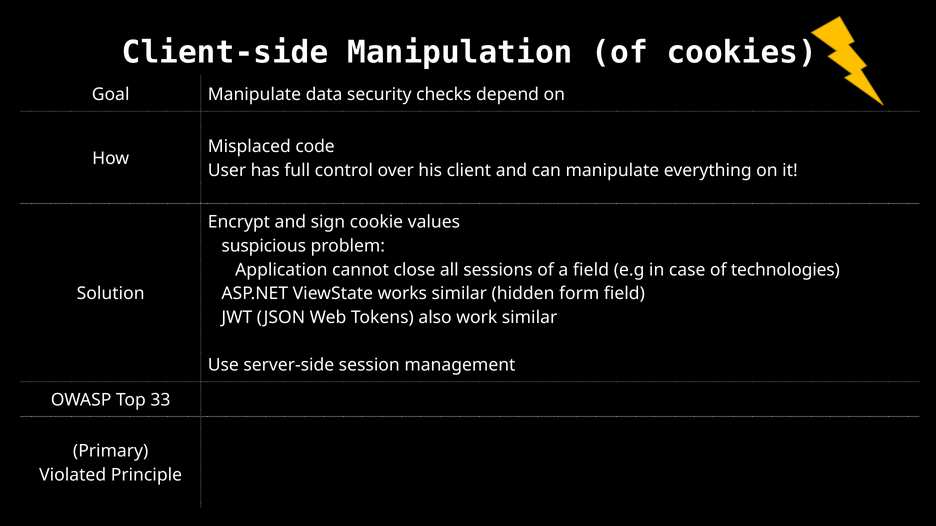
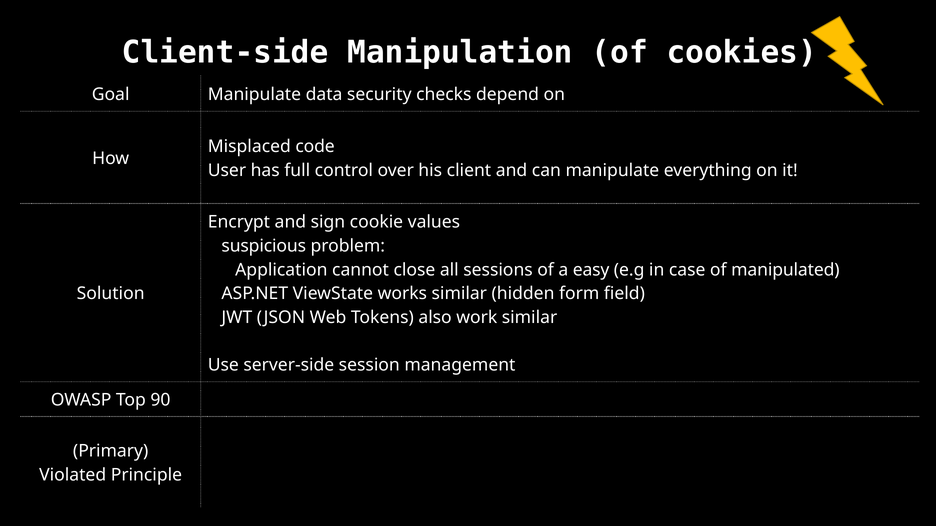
a field: field -> easy (591, 270)
technologies: technologies -> manipulated (785, 270)
33: 33 -> 90 (160, 401)
